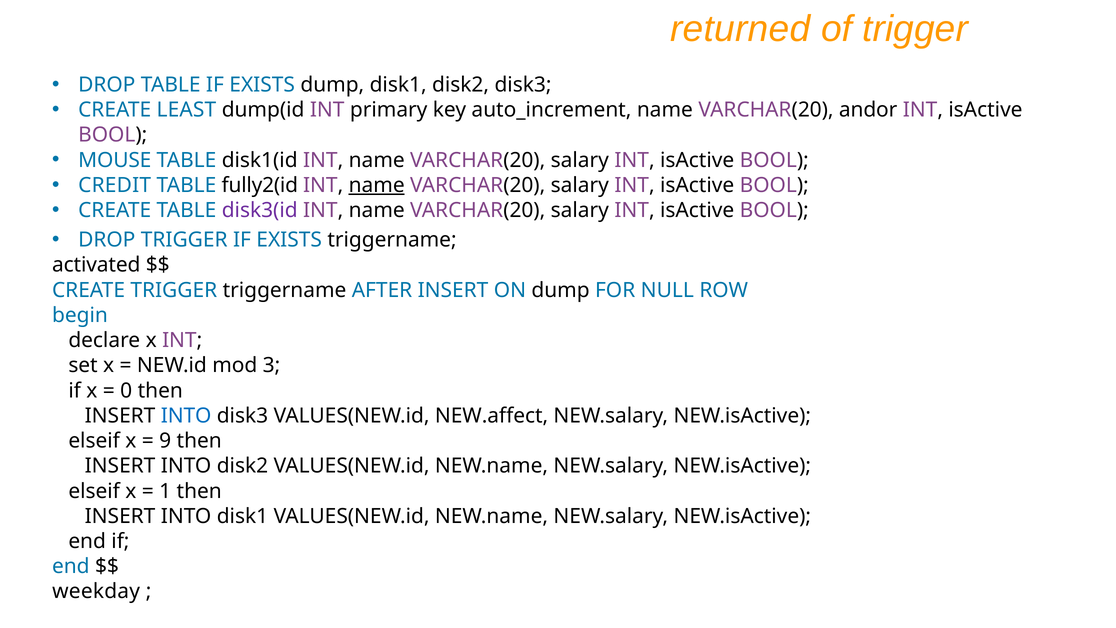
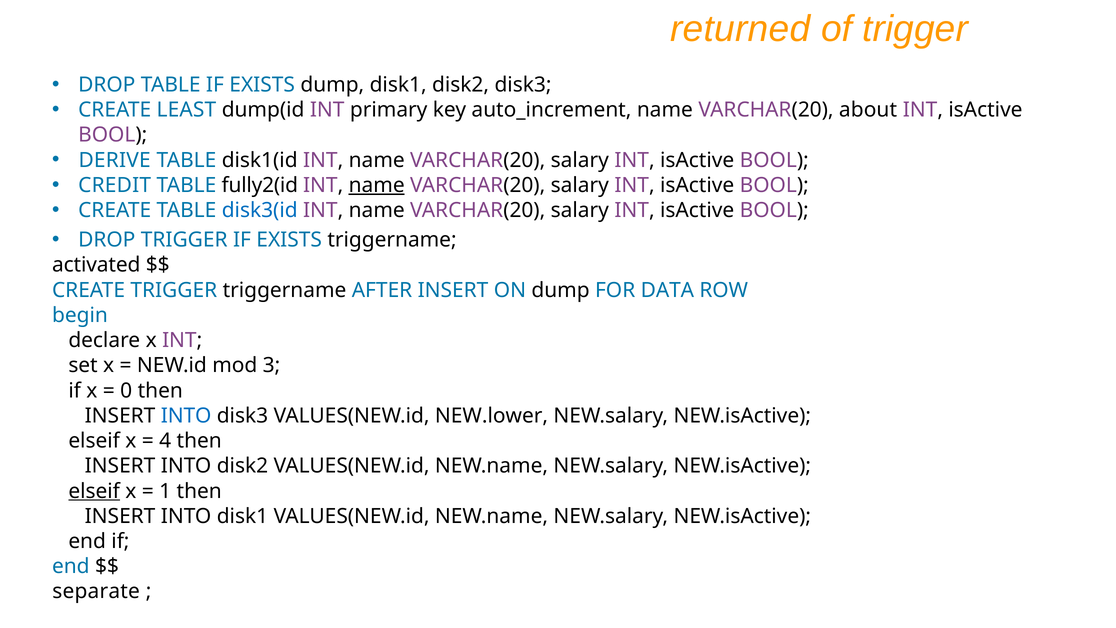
andor: andor -> about (868, 110)
MOUSE: MOUSE -> DERIVE (115, 160)
disk3(id colour: purple -> blue (260, 210)
NULL: NULL -> DATA (667, 290)
NEW.affect: NEW.affect -> NEW.lower (492, 416)
9: 9 -> 4 (165, 441)
elseif underline: none -> present (94, 491)
weekday: weekday -> separate (96, 591)
